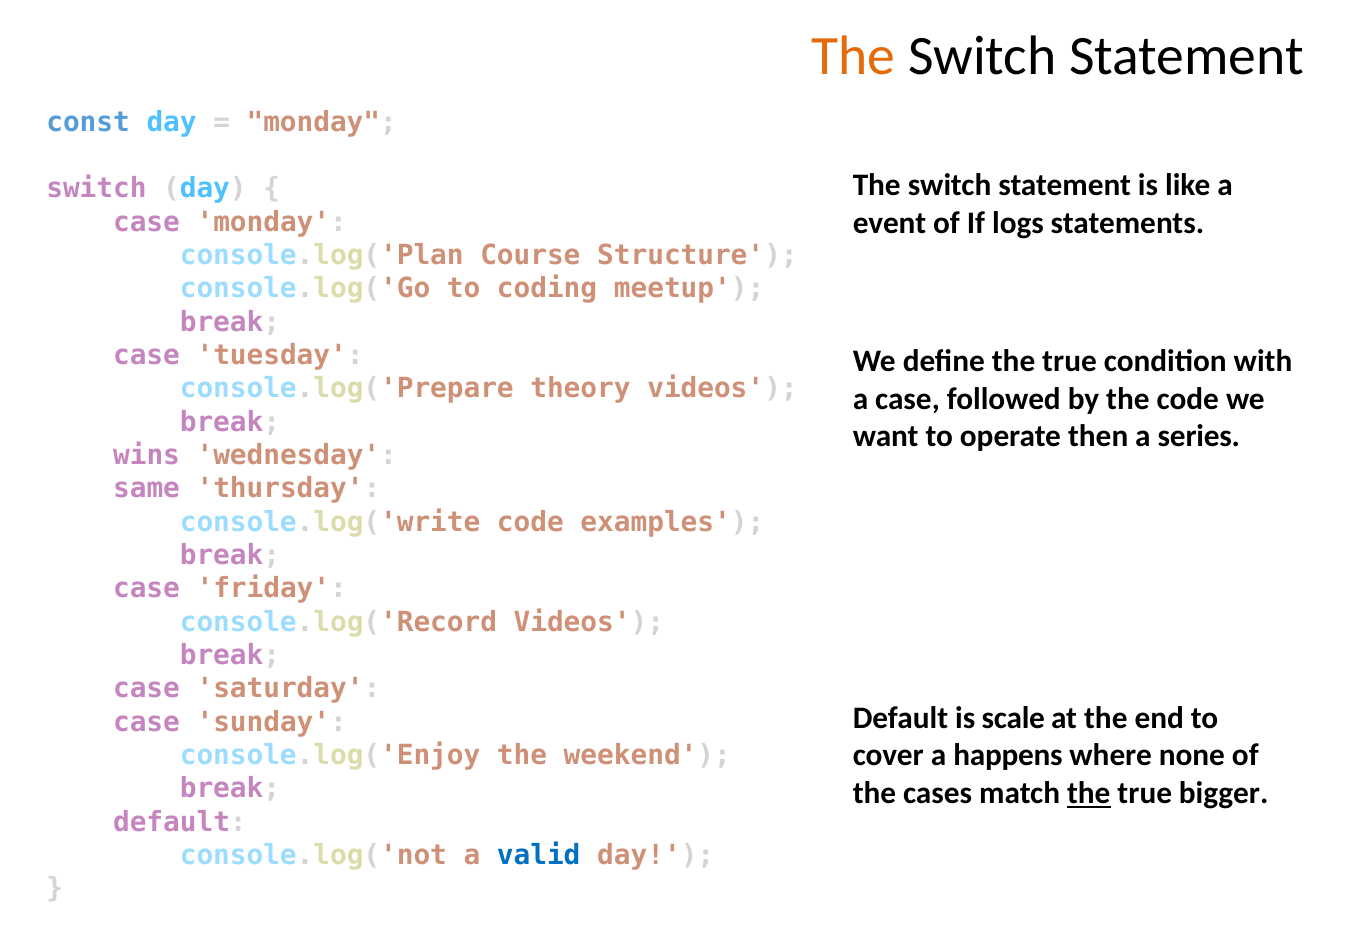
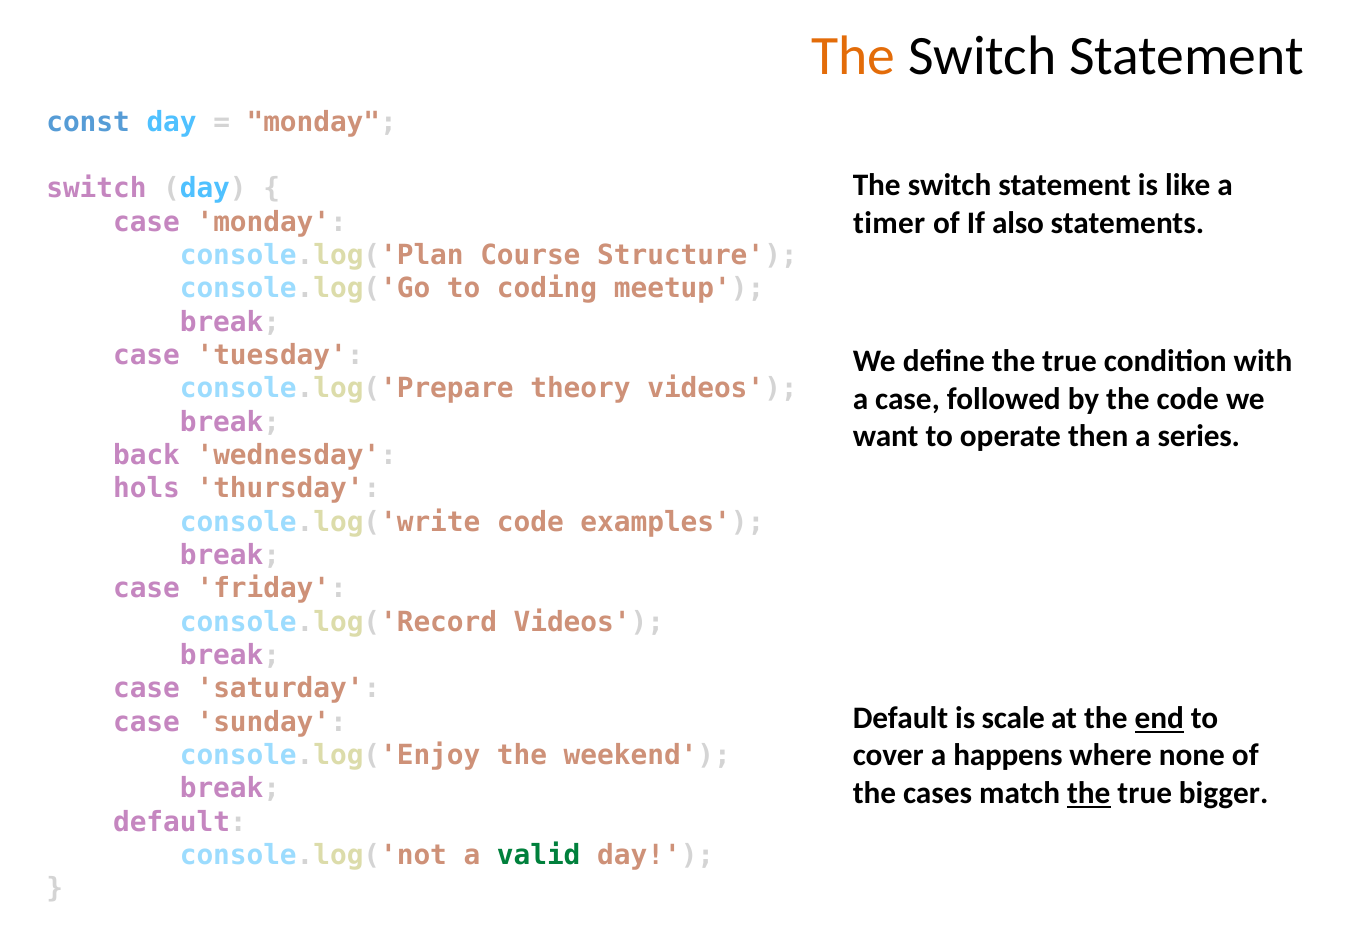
event: event -> timer (889, 223)
logs: logs -> also (1018, 223)
wins: wins -> back (147, 456)
same: same -> hols (147, 489)
end underline: none -> present (1159, 719)
valid colour: blue -> green (539, 856)
